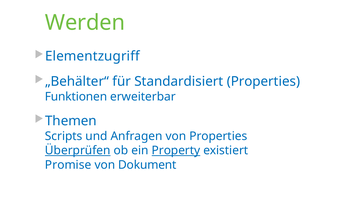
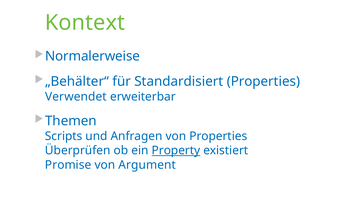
Werden: Werden -> Kontext (85, 23)
Elementzugriff: Elementzugriff -> Normalerweise (92, 56)
Funktionen: Funktionen -> Verwendet (76, 96)
Überprüfen underline: present -> none (78, 150)
Dokument: Dokument -> Argument (147, 164)
